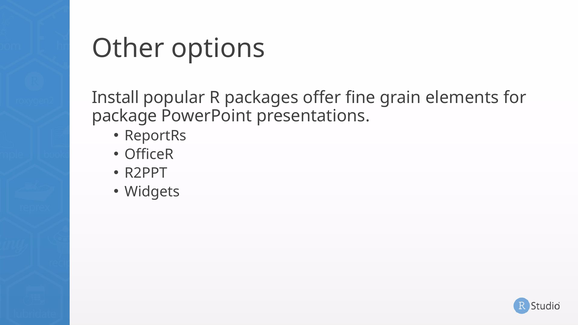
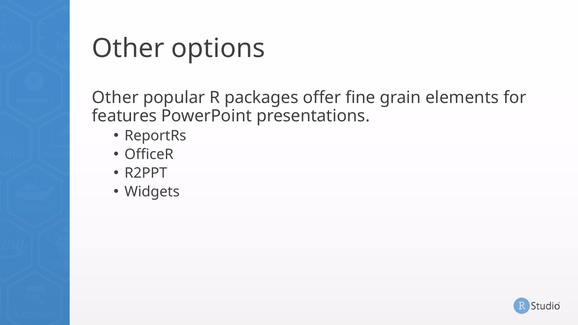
Install: Install -> Other (115, 98)
package: package -> features (124, 116)
